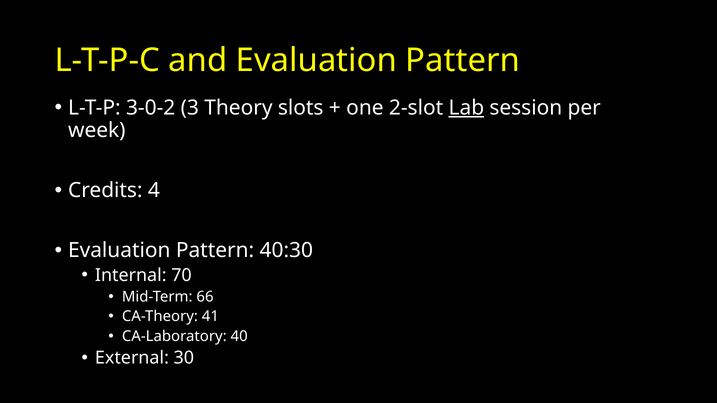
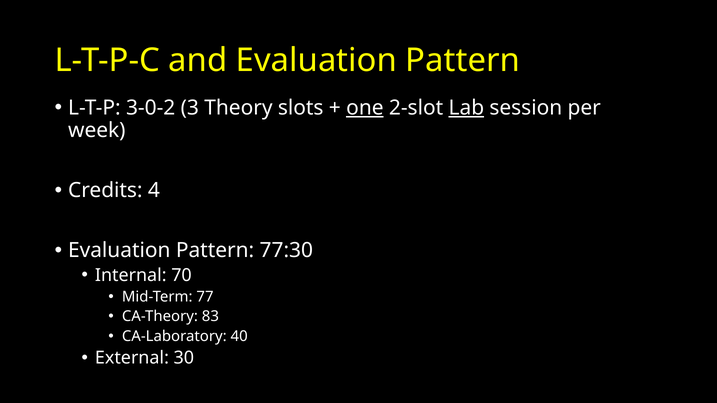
one underline: none -> present (365, 108)
40:30: 40:30 -> 77:30 (286, 251)
66: 66 -> 77 (205, 297)
41: 41 -> 83 (210, 317)
